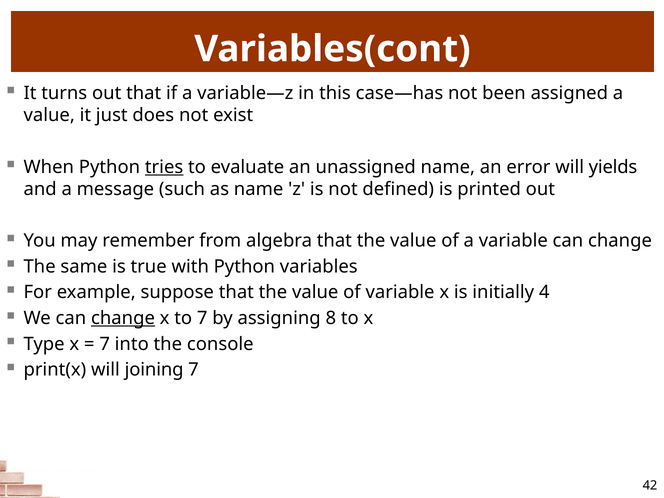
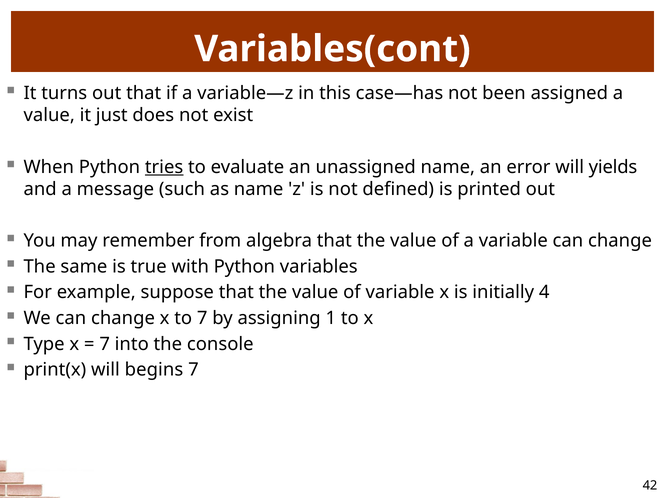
change underline: present -> none (123, 318)
8: 8 -> 1 (331, 318)
joining: joining -> begins (154, 370)
